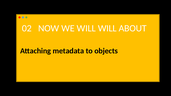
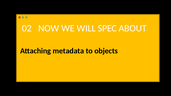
WILL WILL: WILL -> SPEC (107, 28)
